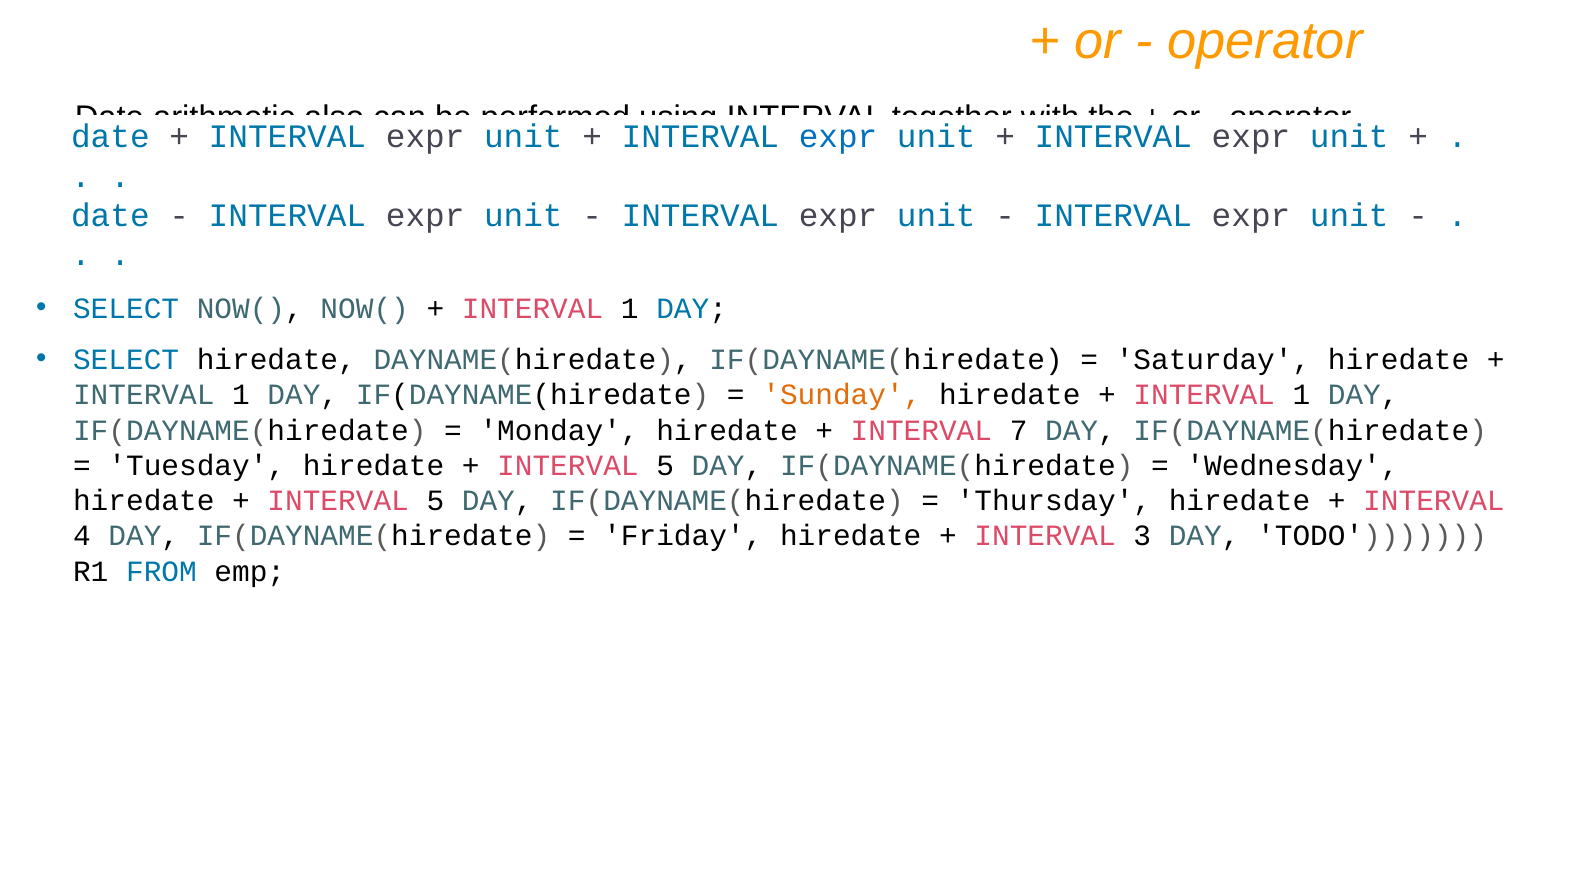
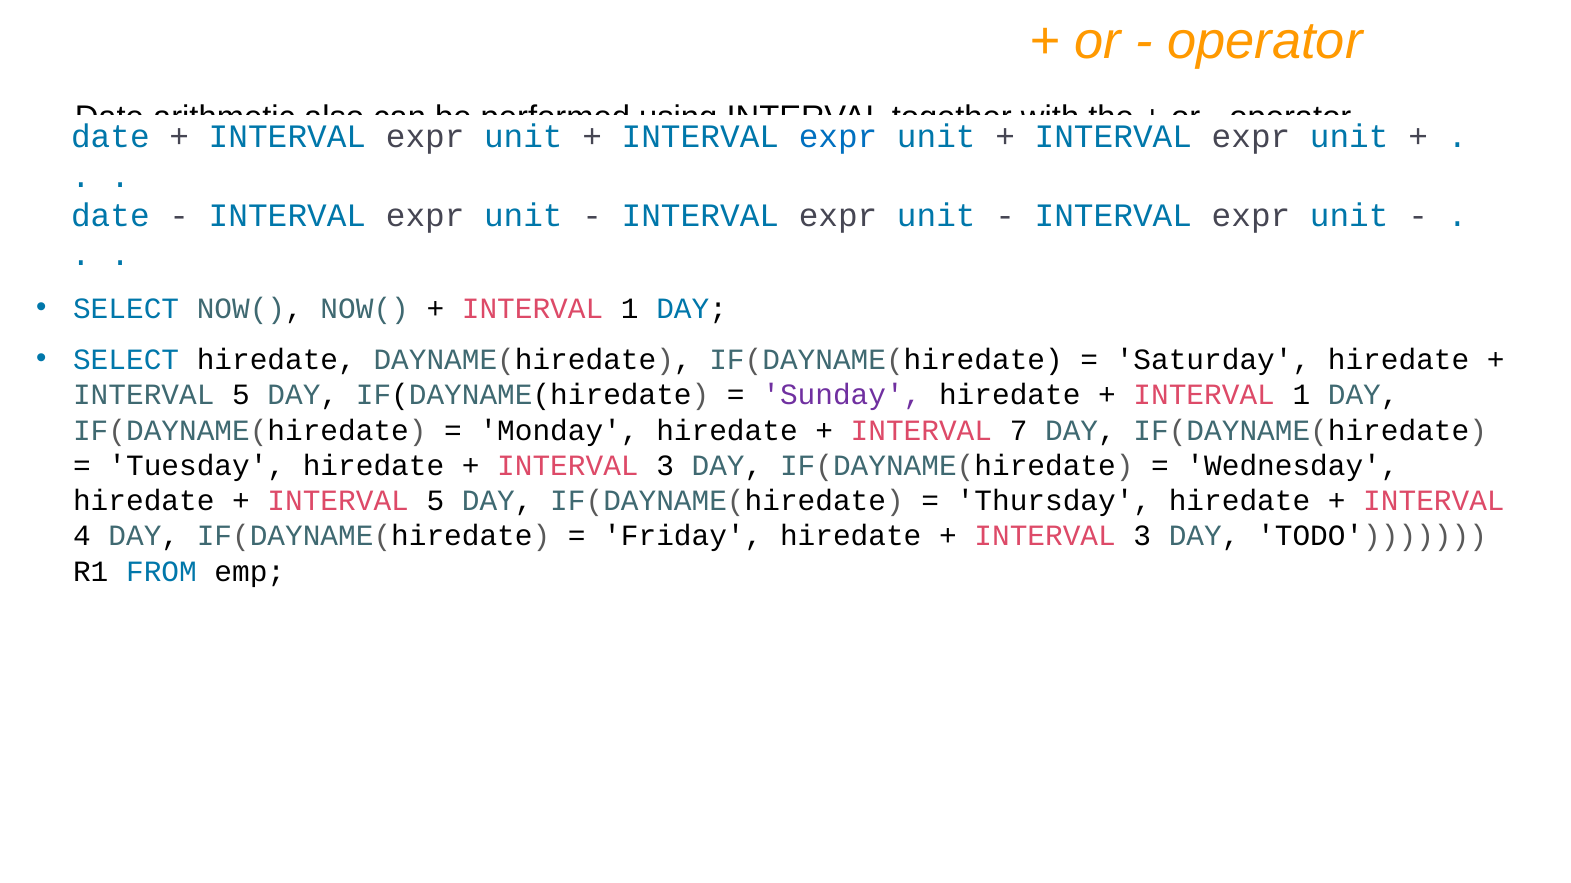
1: 1 -> 5 (241, 395)
Sunday colour: orange -> purple (842, 395)
5: 5 -> 3 (665, 466)
